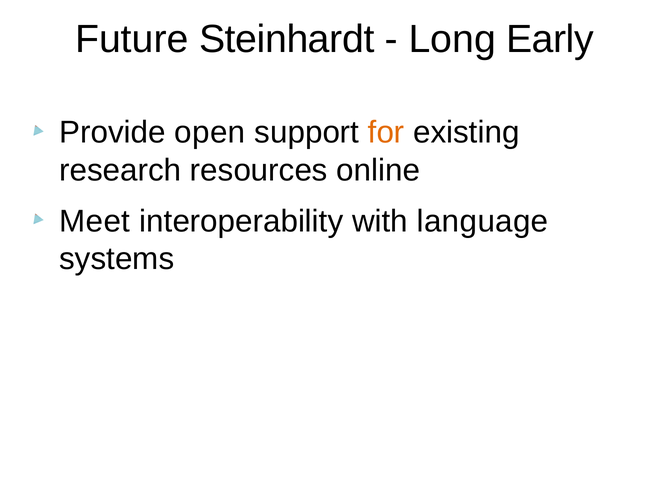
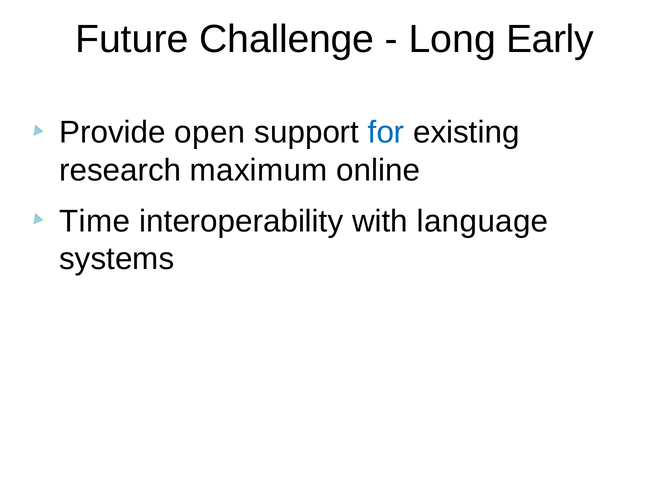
Steinhardt: Steinhardt -> Challenge (287, 39)
for colour: orange -> blue (386, 132)
resources: resources -> maximum (259, 170)
Meet: Meet -> Time (95, 221)
